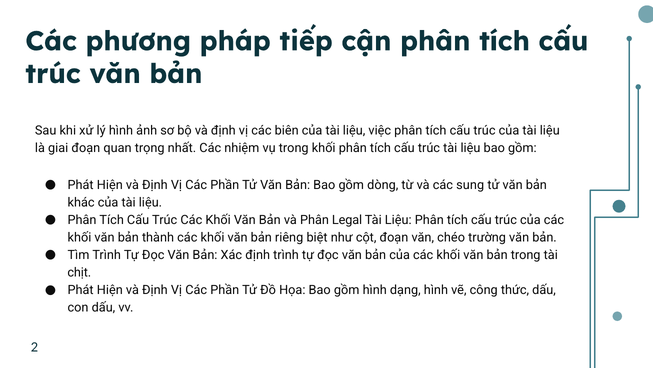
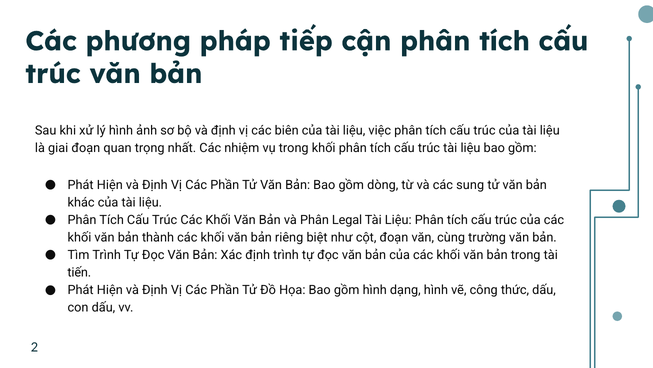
chéo: chéo -> cùng (451, 237)
chịt: chịt -> tiến (79, 272)
